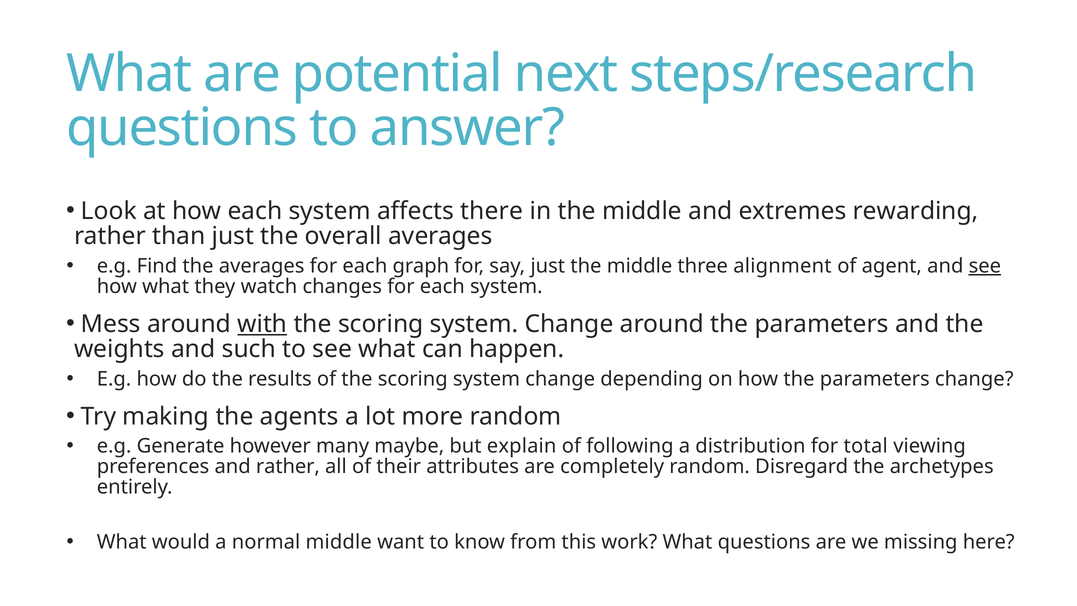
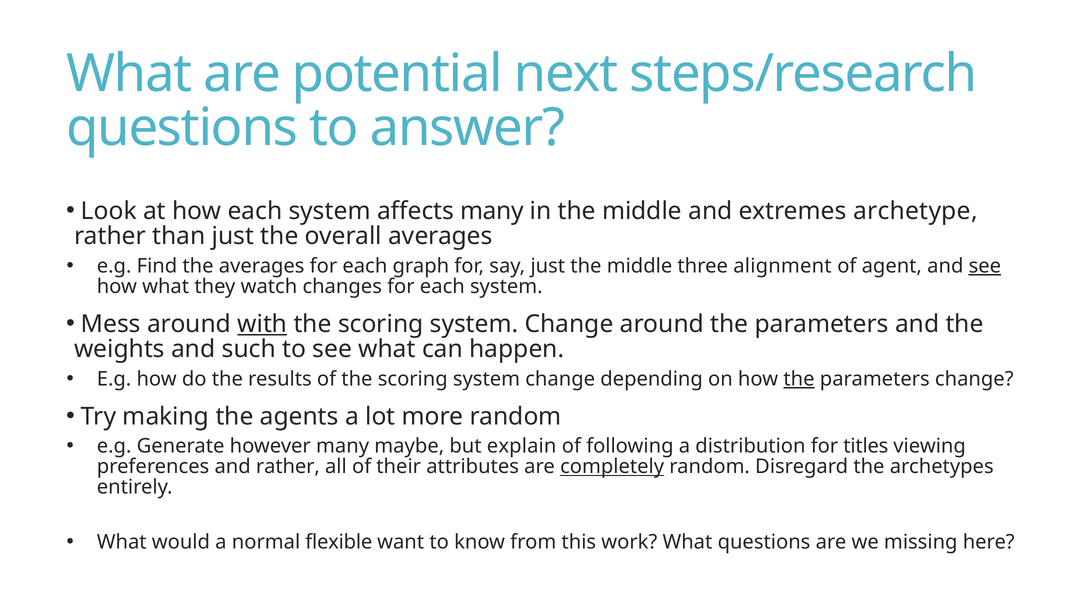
affects there: there -> many (492, 211)
rewarding: rewarding -> archetype (915, 211)
the underline: none -> present (799, 379)
total: total -> titles (866, 446)
completely underline: none -> present (612, 467)
normal middle: middle -> flexible (339, 542)
